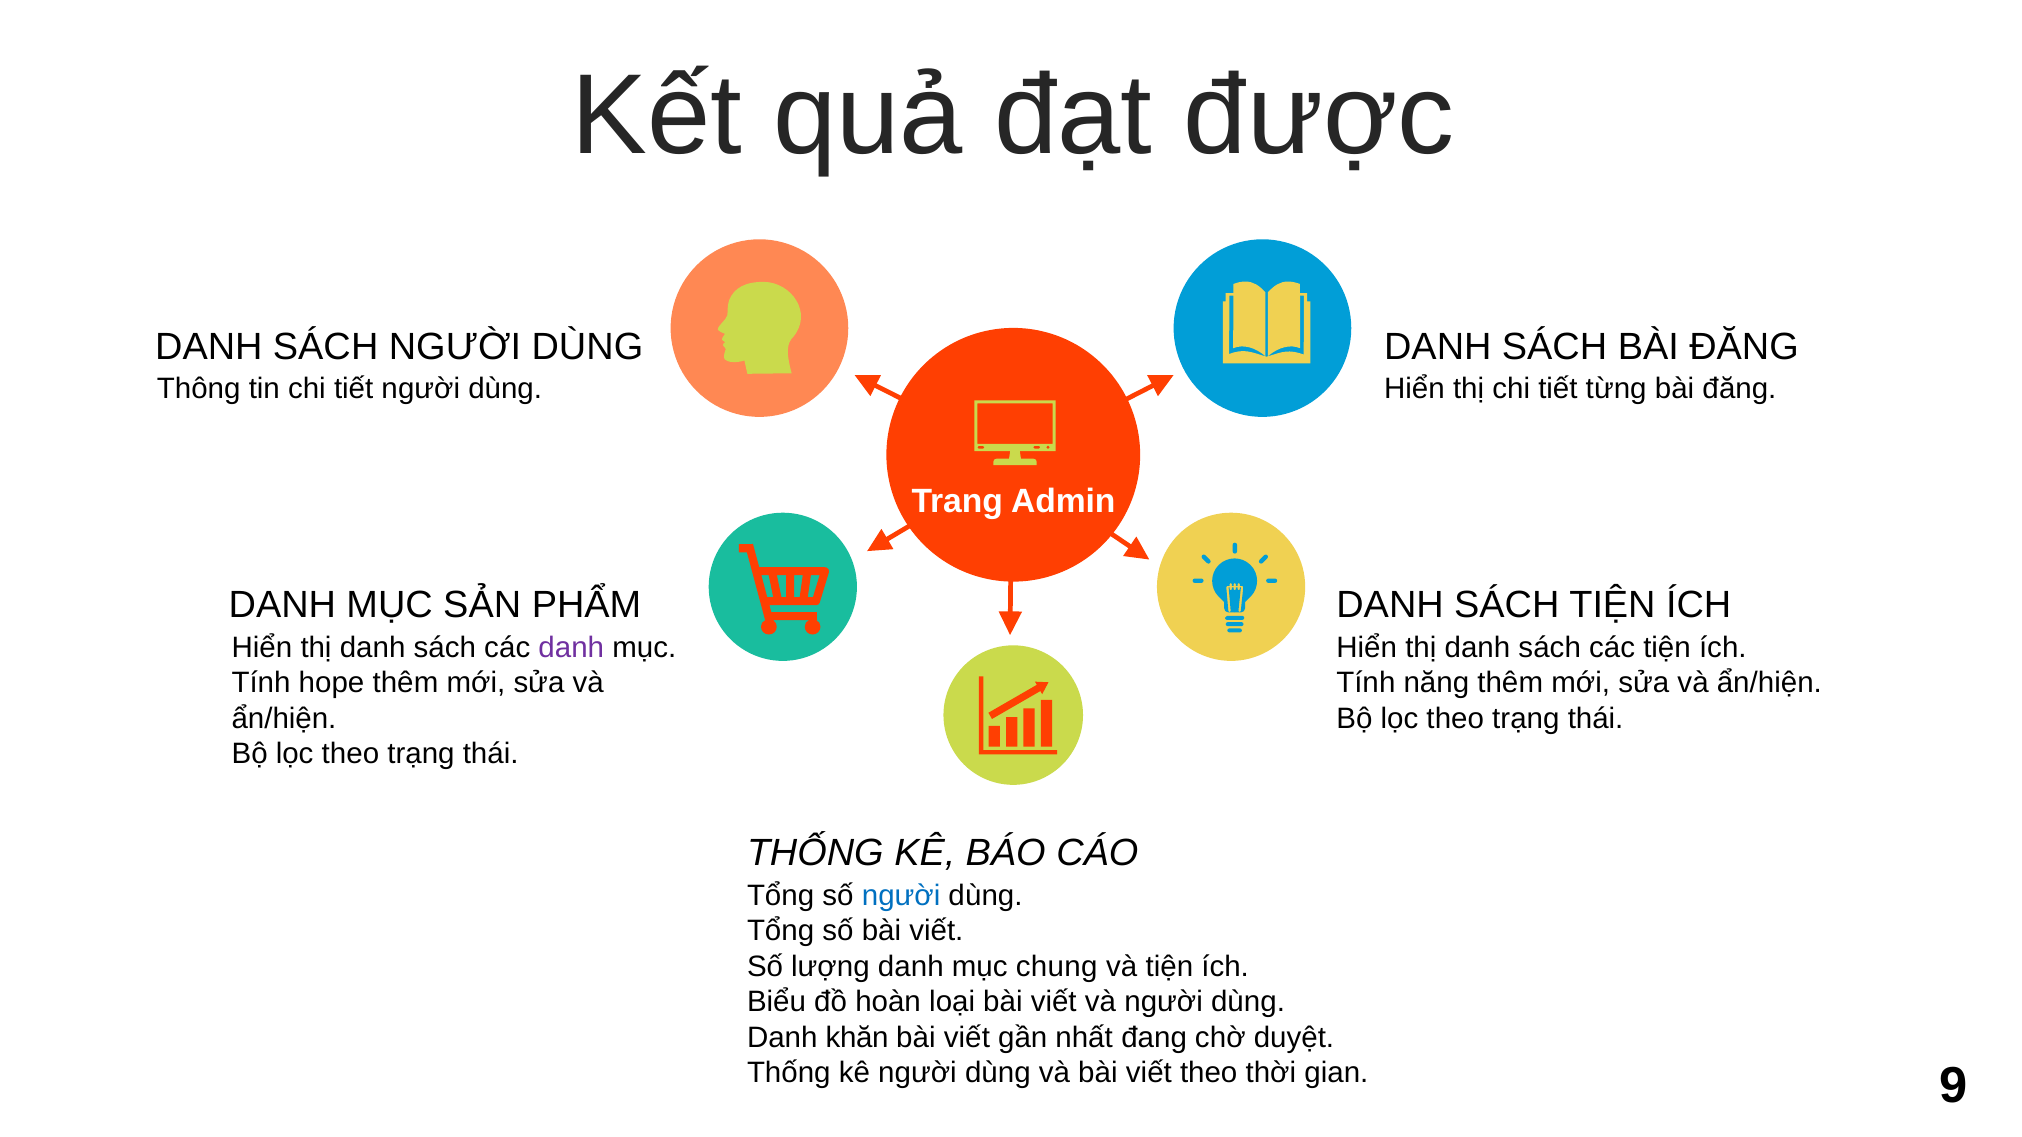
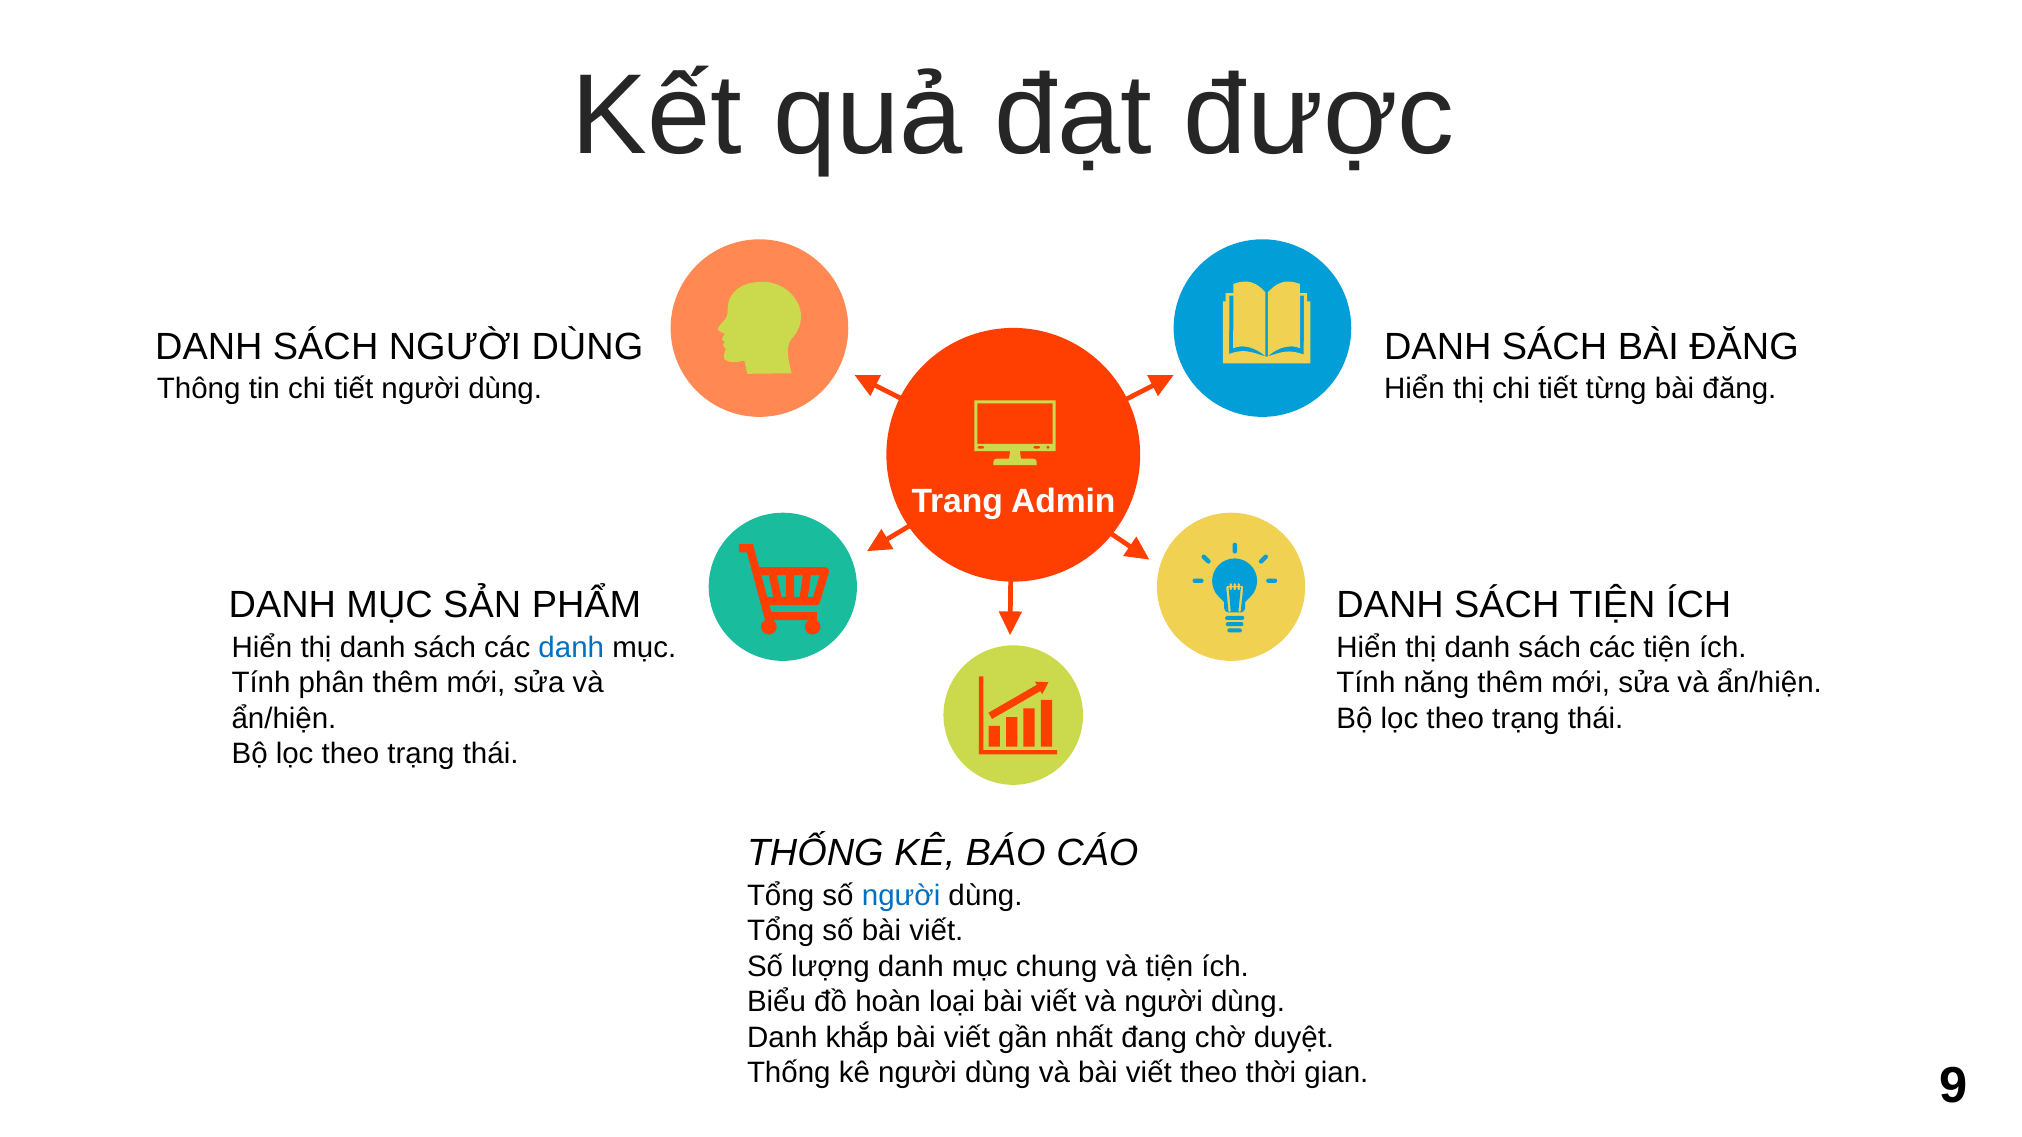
danh colour: purple -> blue (571, 648)
hope: hope -> phân (332, 683)
khăn: khăn -> khắp (857, 1038)
